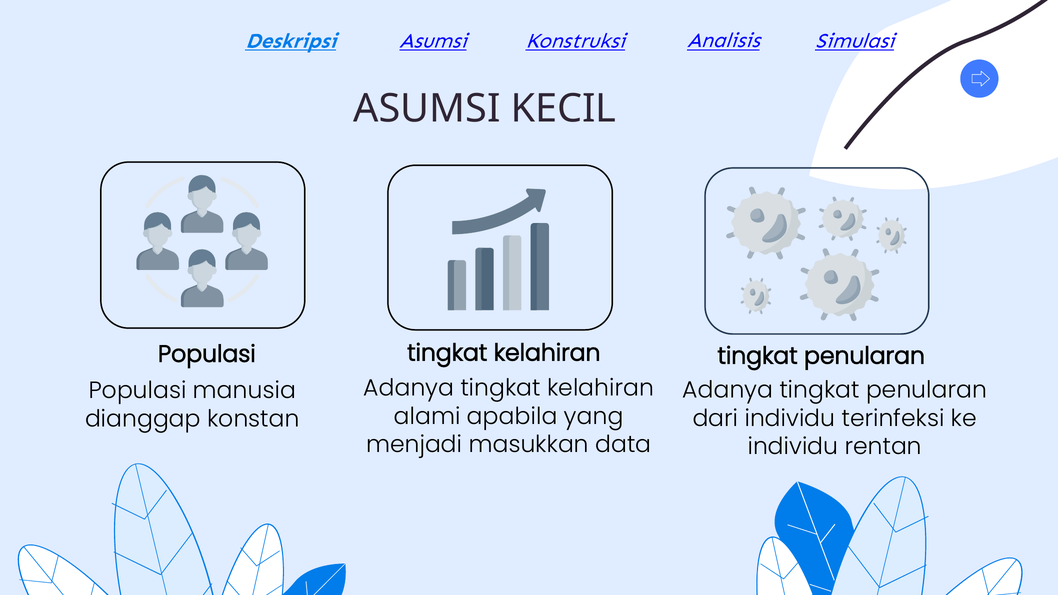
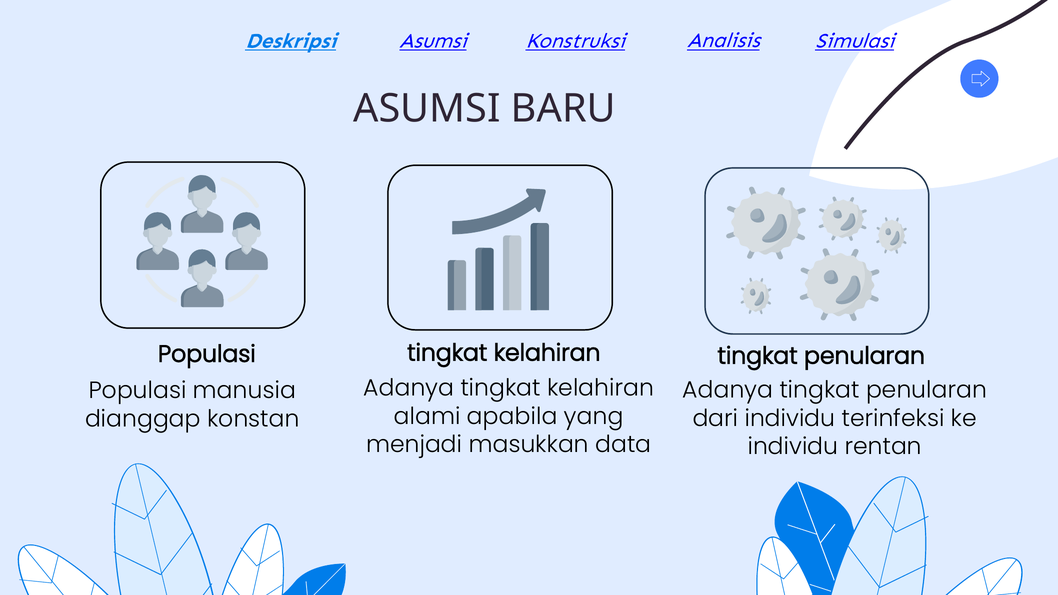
KECIL: KECIL -> BARU (563, 109)
